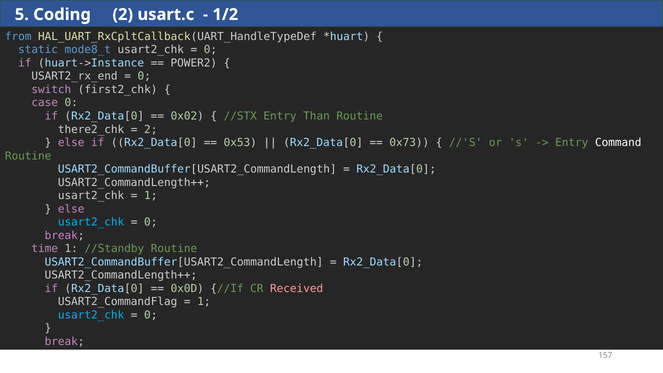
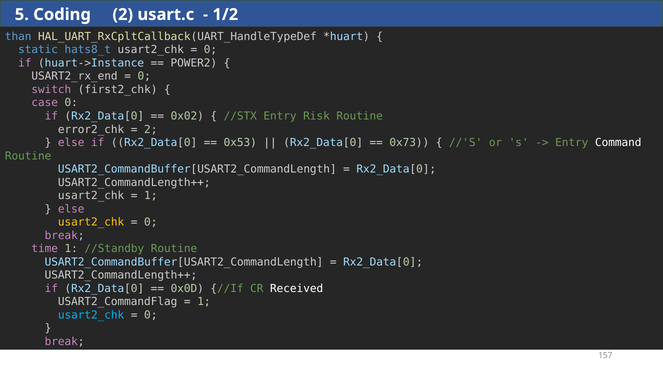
from: from -> than (18, 37)
mode8_t: mode8_t -> hats8_t (88, 50)
Than: Than -> Risk (317, 116)
there2_chk: there2_chk -> error2_chk (91, 129)
usart2_chk colour: light blue -> yellow (91, 222)
Received colour: pink -> white (297, 288)
